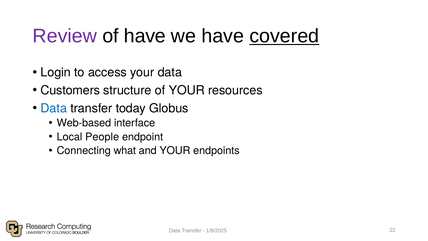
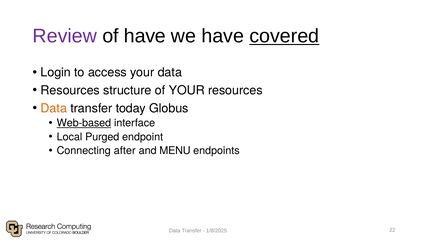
Customers: Customers -> Resources (70, 90)
Data colour: blue -> orange (54, 108)
Web-based underline: none -> present (84, 123)
People: People -> Purged (102, 137)
what: what -> after (125, 150)
and YOUR: YOUR -> MENU (175, 150)
